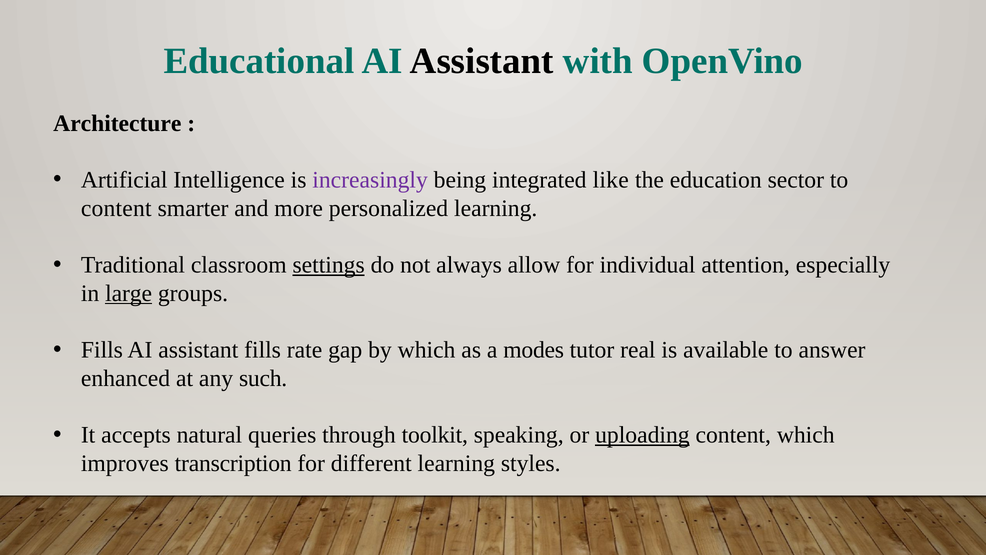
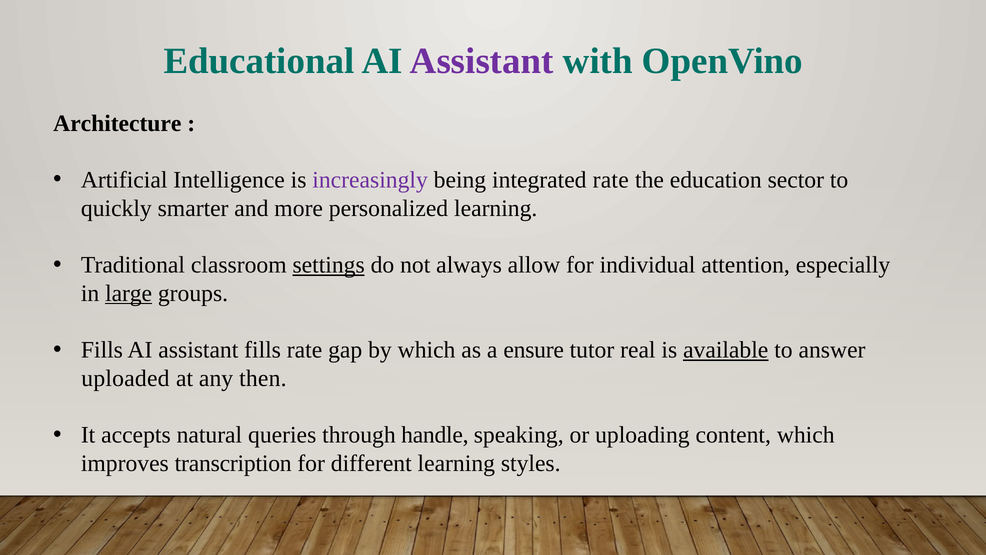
Assistant colour: black -> purple (482, 61)
integrated like: like -> rate (611, 180)
content: content -> quickly (116, 208)
modes: modes -> ensure (534, 350)
available underline: none -> present (726, 350)
enhanced: enhanced -> uploaded (125, 378)
such: such -> then (263, 378)
toolkit: toolkit -> handle (435, 435)
uploading underline: present -> none (642, 435)
